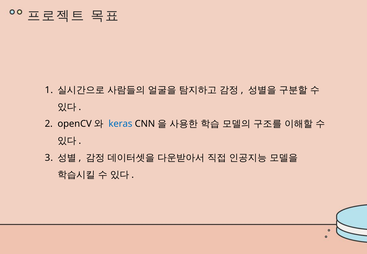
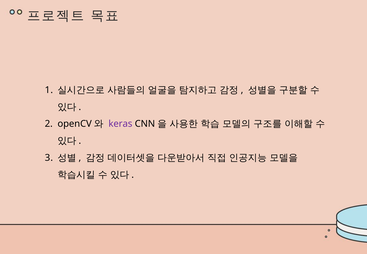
keras colour: blue -> purple (120, 124)
